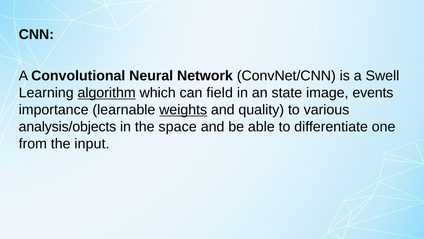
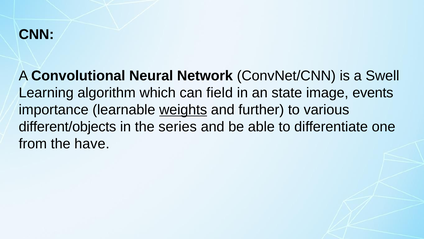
algorithm underline: present -> none (107, 93)
quality: quality -> further (261, 110)
analysis/objects: analysis/objects -> different/objects (67, 127)
space: space -> series (178, 127)
input: input -> have (92, 144)
